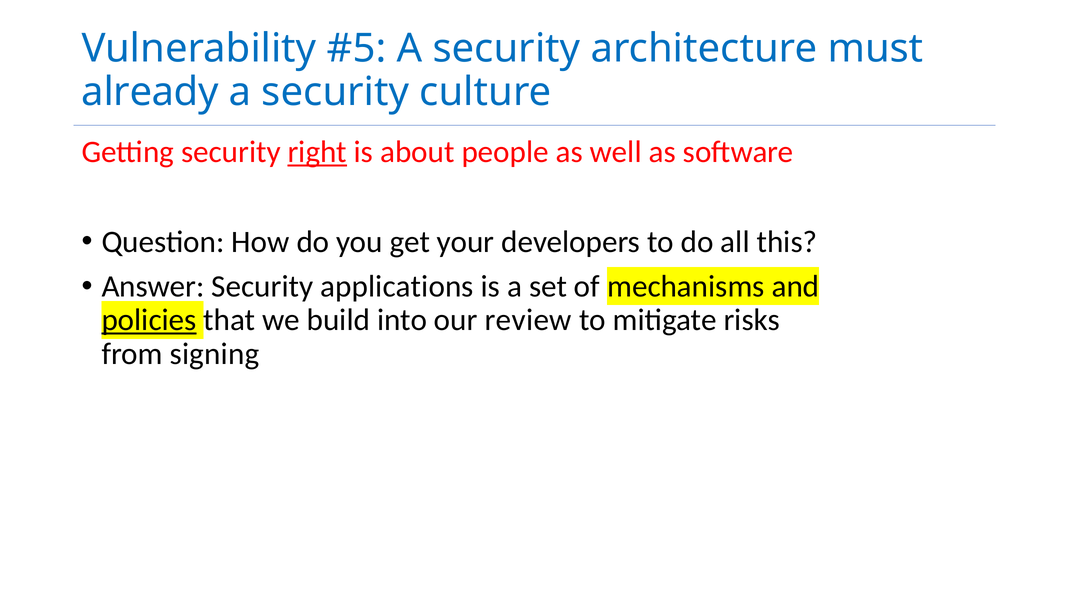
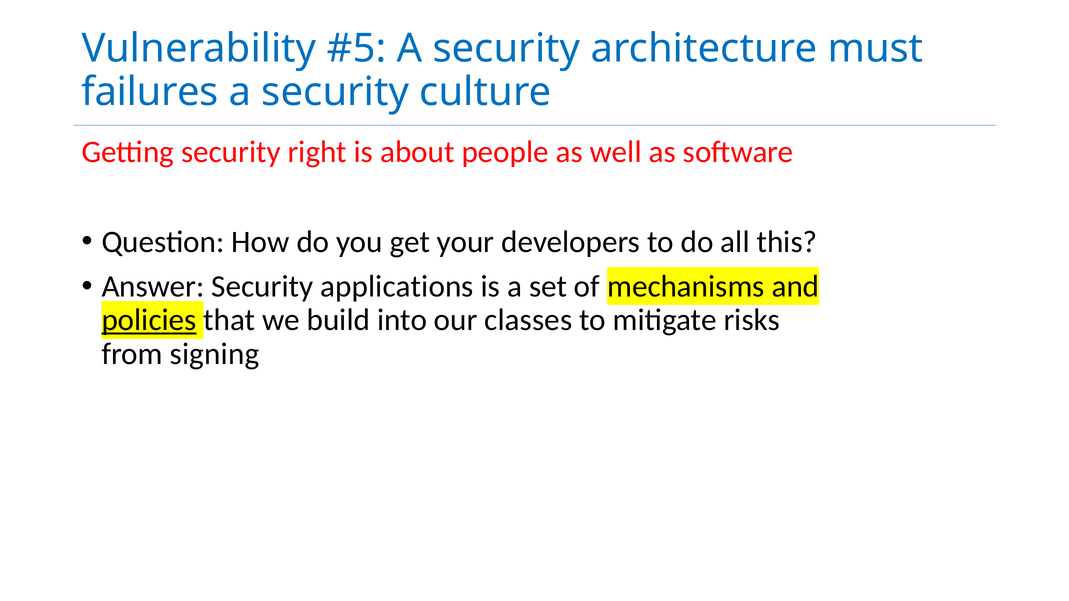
already: already -> failures (150, 92)
right underline: present -> none (317, 152)
review: review -> classes (528, 320)
